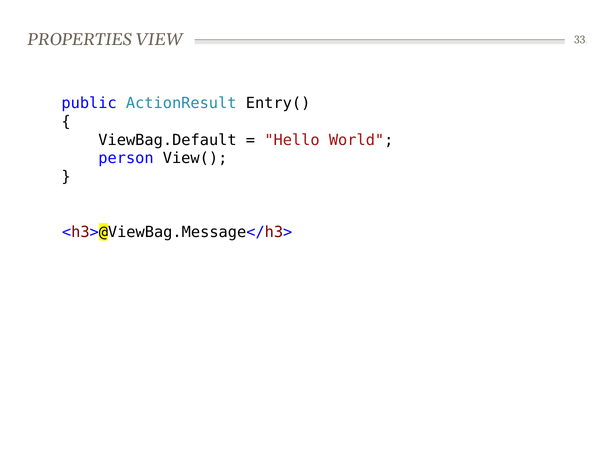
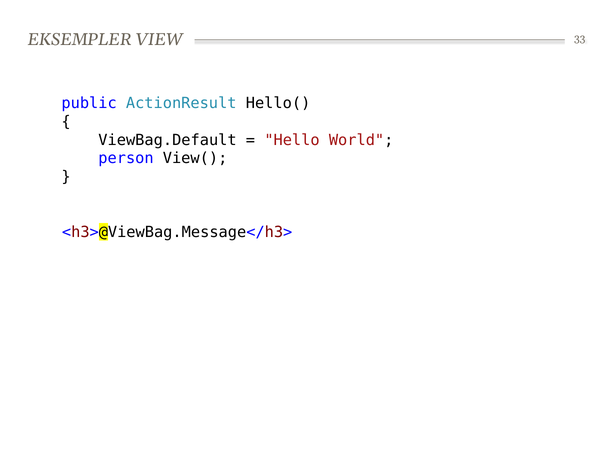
PROPERTIES: PROPERTIES -> EKSEMPLER (80, 40)
Entry(: Entry( -> Hello( (278, 103)
